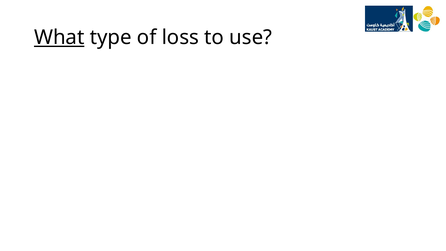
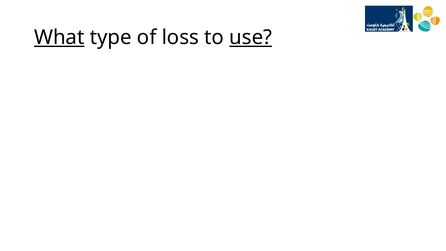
use underline: none -> present (251, 37)
